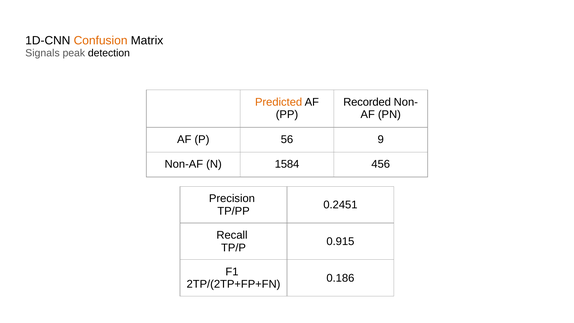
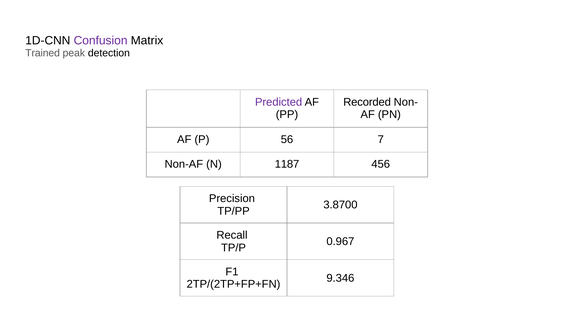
Confusion colour: orange -> purple (101, 41)
Signals: Signals -> Trained (43, 53)
Predicted colour: orange -> purple (279, 102)
9: 9 -> 7 (381, 139)
1584: 1584 -> 1187 (287, 164)
0.2451: 0.2451 -> 3.8700 (340, 205)
0.915: 0.915 -> 0.967 (340, 241)
0.186: 0.186 -> 9.346 (340, 278)
